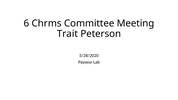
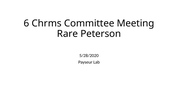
Trait: Trait -> Rare (67, 34)
